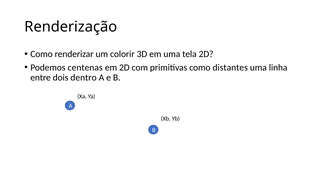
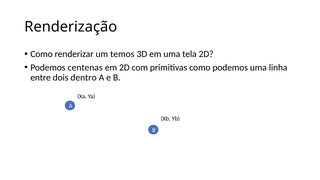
colorir: colorir -> temos (122, 54)
como distantes: distantes -> podemos (230, 68)
